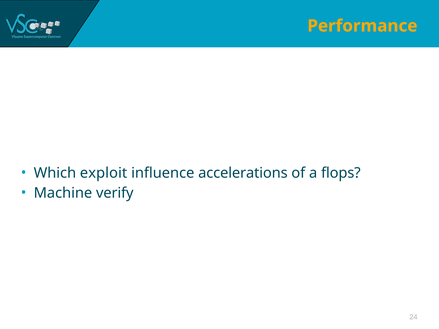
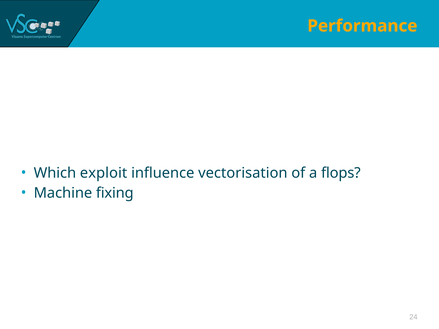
accelerations: accelerations -> vectorisation (243, 173)
verify: verify -> fixing (115, 193)
